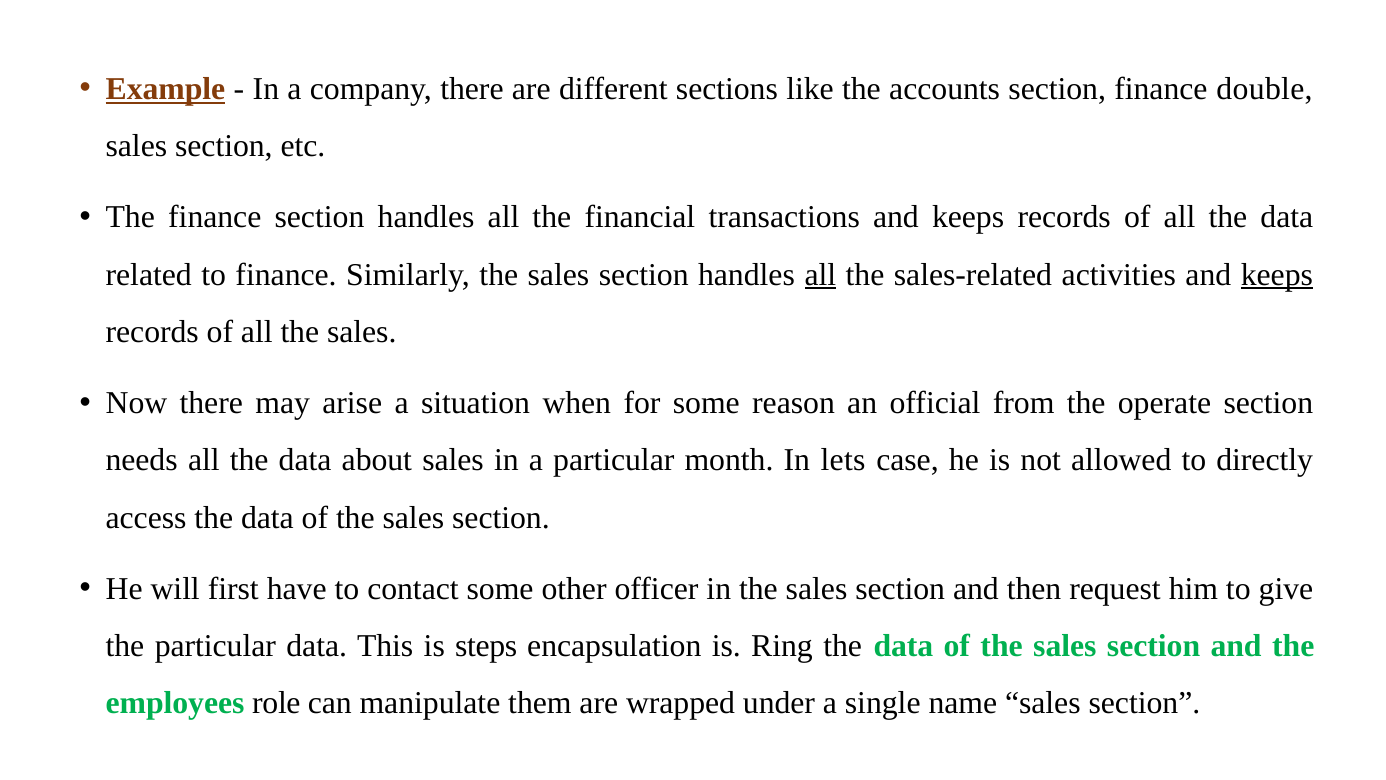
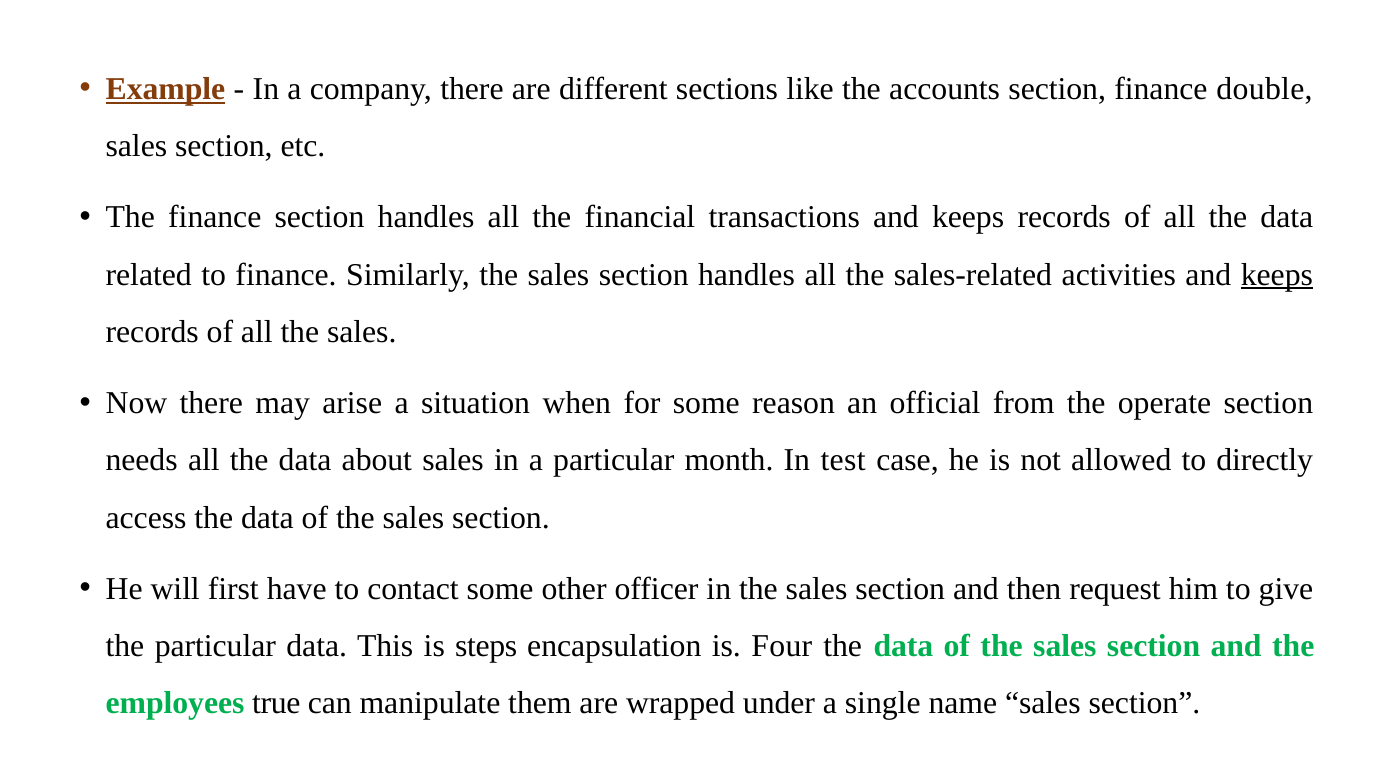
all underline: present -> none (820, 274)
lets: lets -> test (843, 460)
Ring: Ring -> Four (782, 646)
role: role -> true (276, 703)
